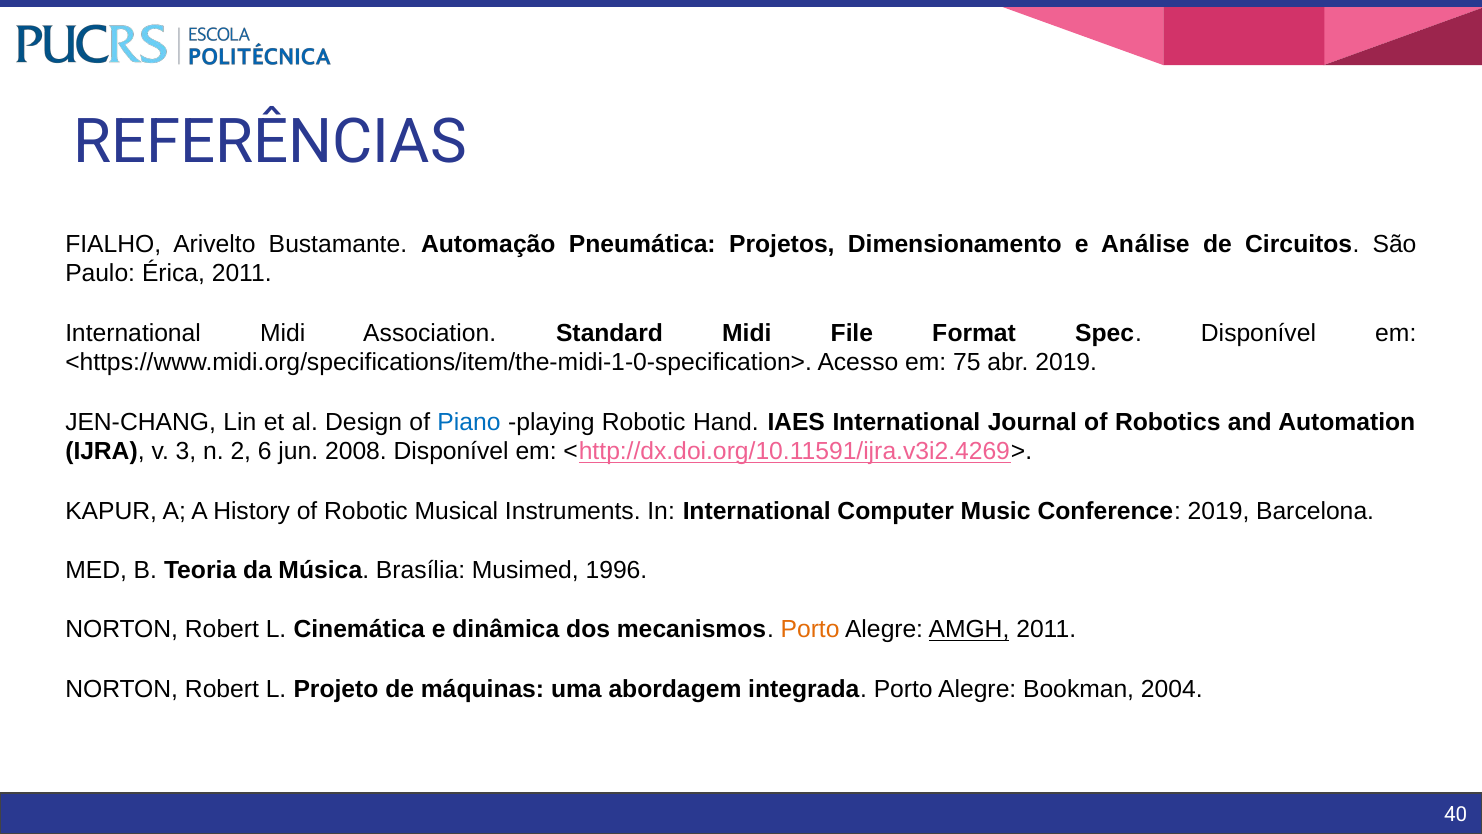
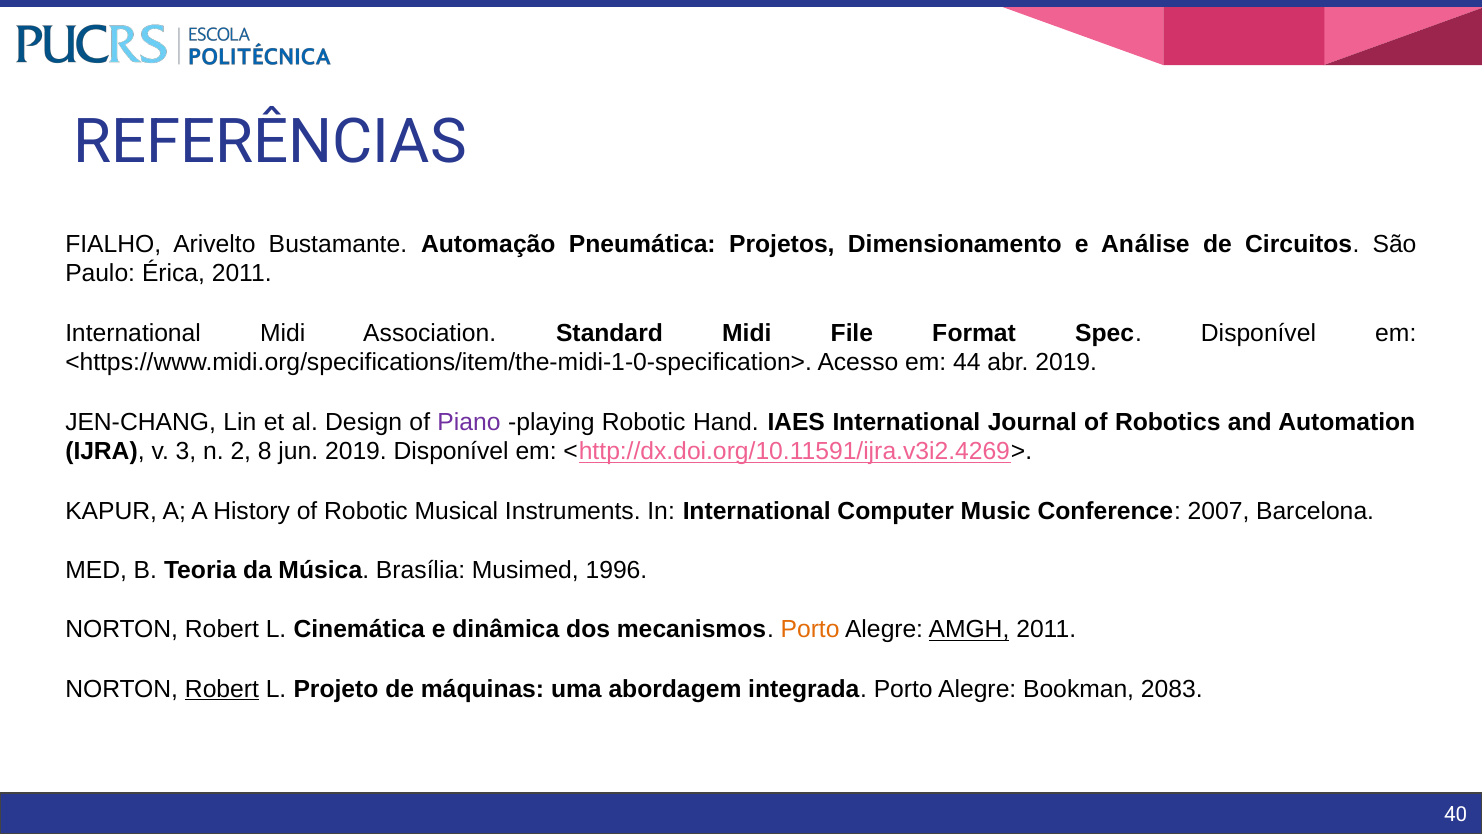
75: 75 -> 44 (967, 363)
Piano colour: blue -> purple (469, 422)
6: 6 -> 8 (265, 452)
jun 2008: 2008 -> 2019 (356, 452)
Conference 2019: 2019 -> 2007 (1219, 511)
Robert underline: none -> present (222, 689)
2004: 2004 -> 2083 (1172, 689)
